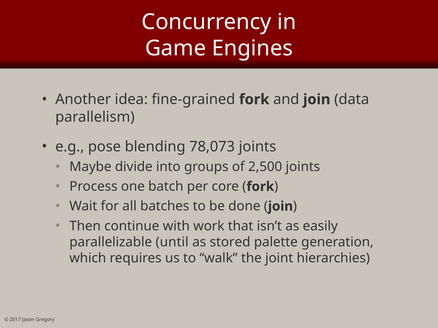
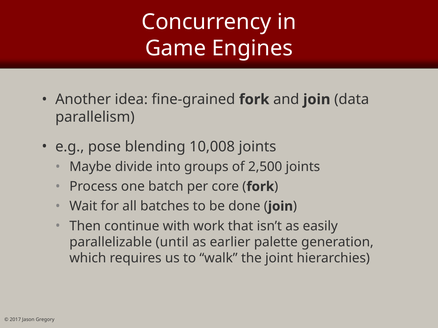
78,073: 78,073 -> 10,008 (212, 147)
stored: stored -> earlier (230, 242)
